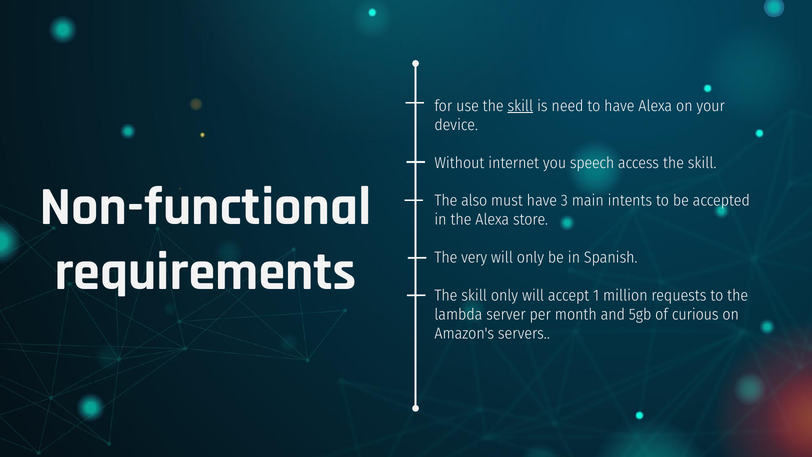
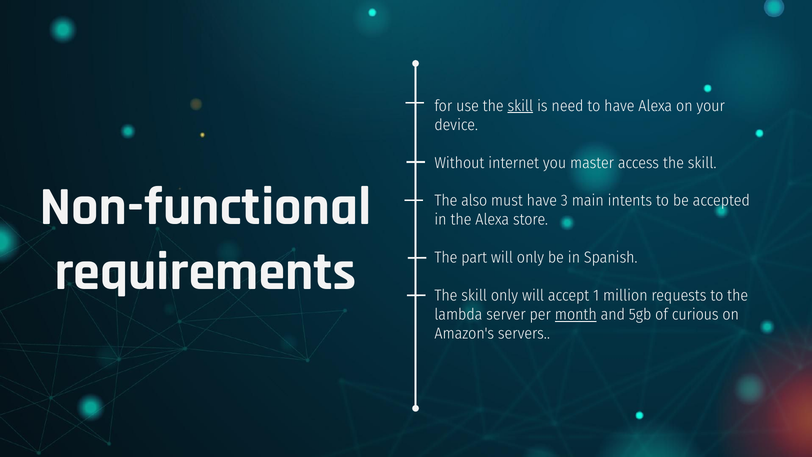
speech: speech -> master (592, 163)
very: very -> part (474, 258)
month underline: none -> present (576, 314)
